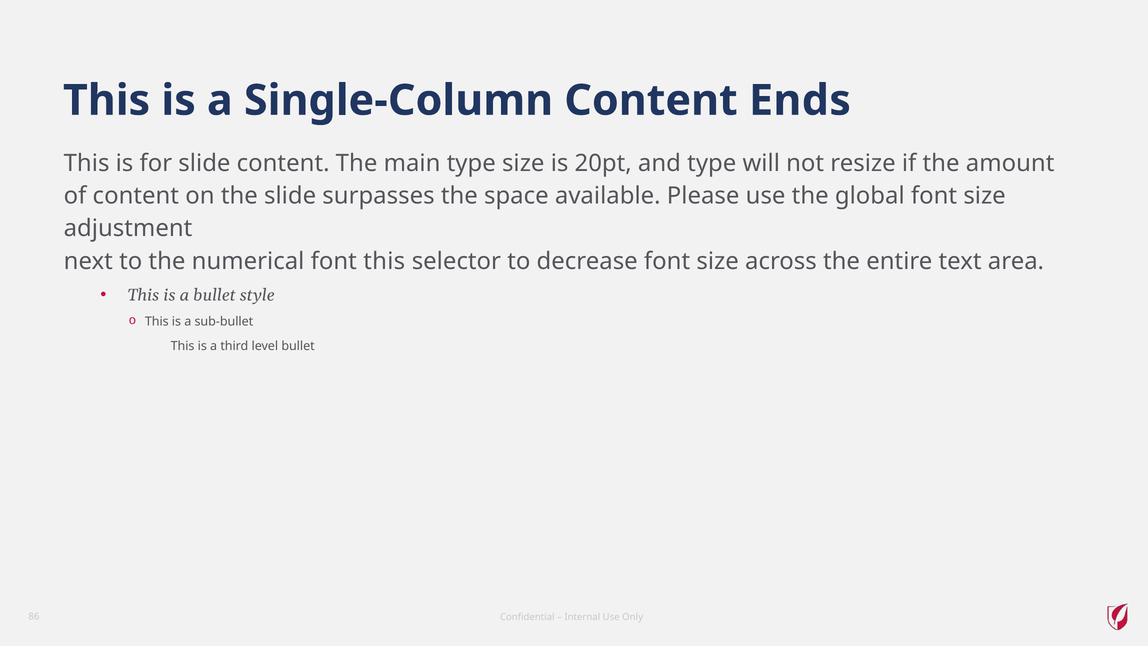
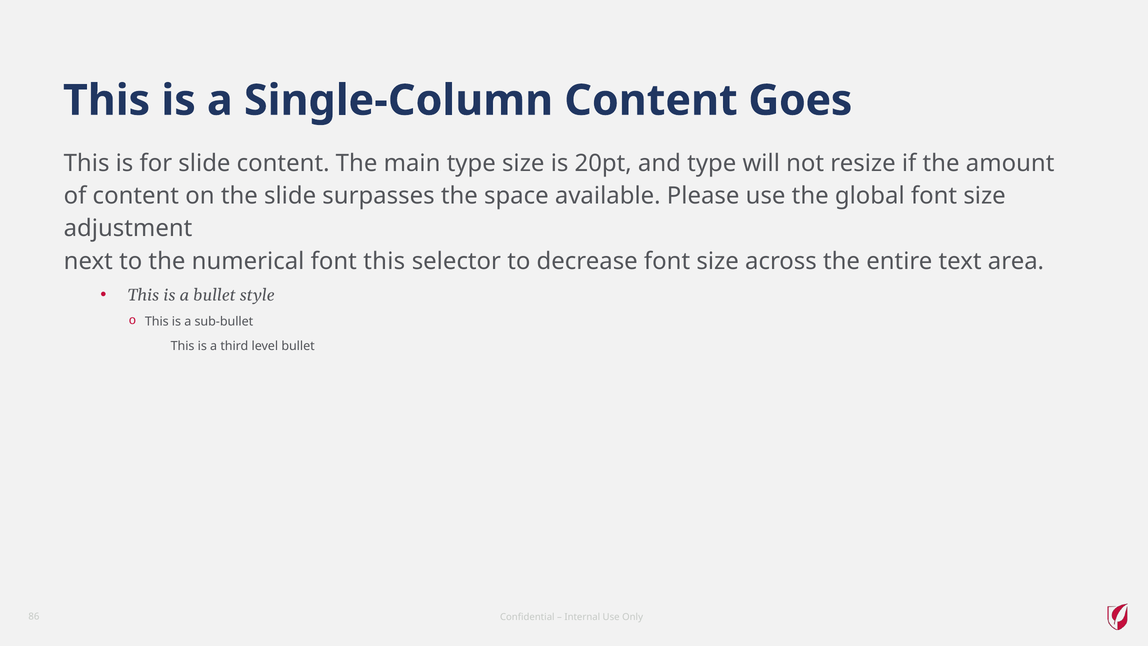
Ends: Ends -> Goes (800, 101)
